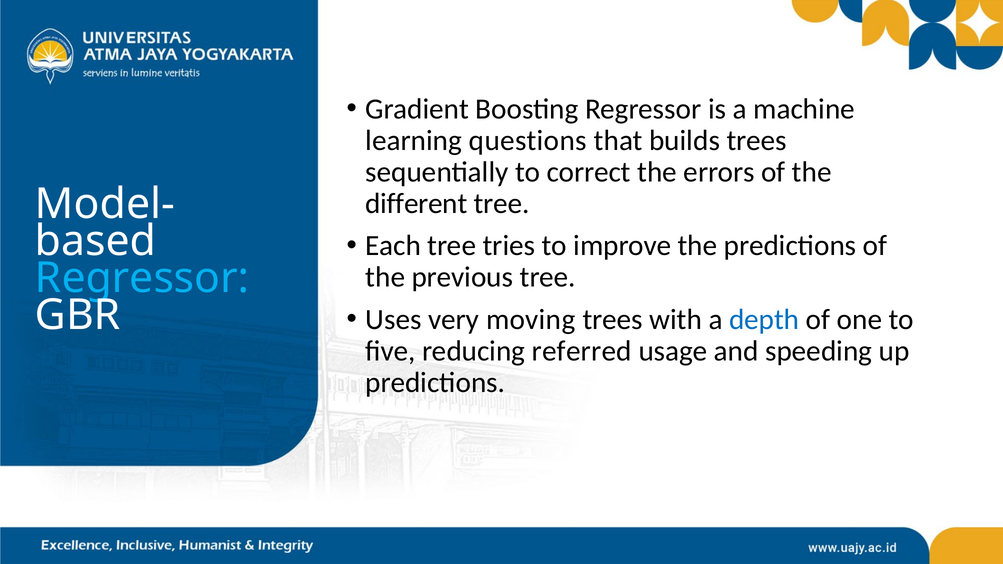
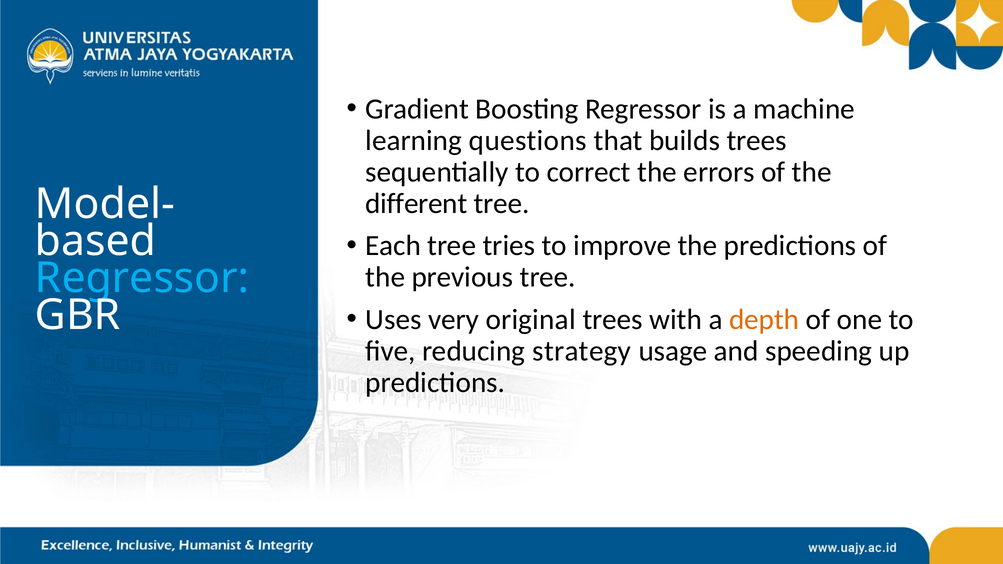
moving: moving -> original (531, 319)
depth colour: blue -> orange (764, 319)
referred: referred -> strategy (582, 351)
